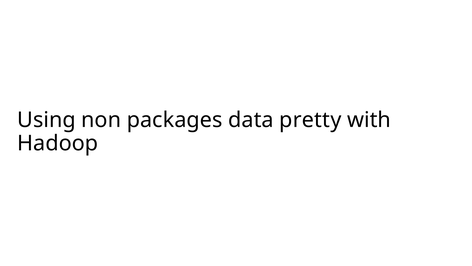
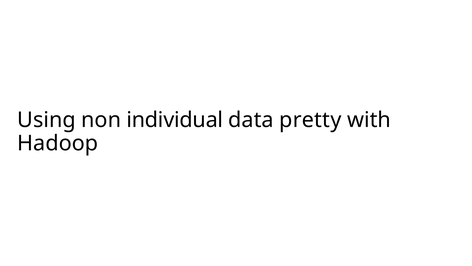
packages: packages -> individual (175, 120)
